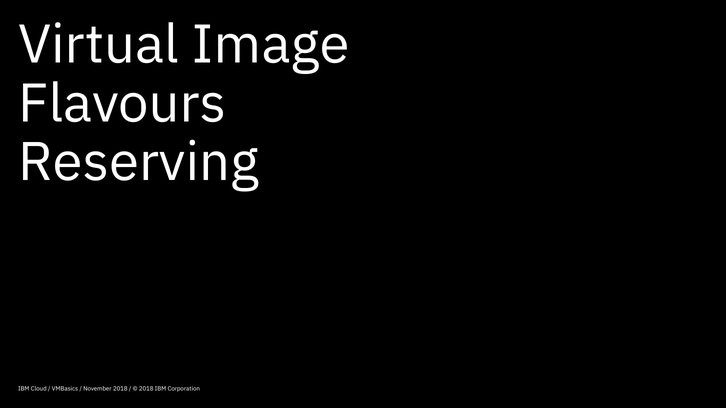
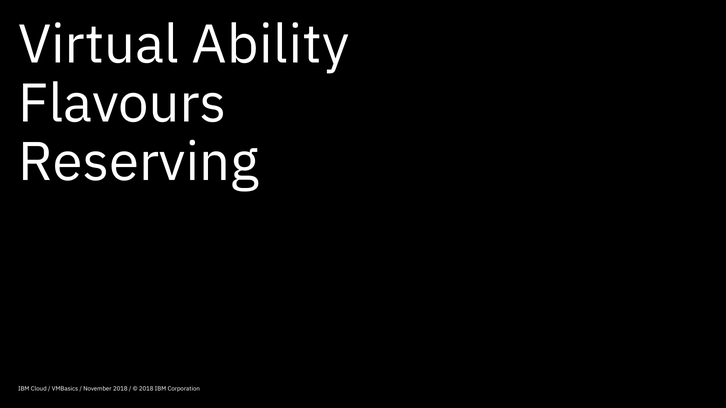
Image: Image -> Ability (271, 45)
